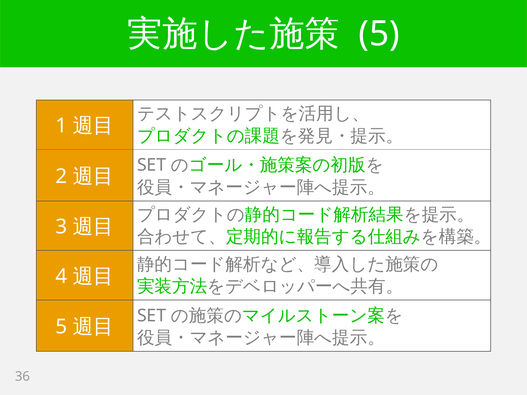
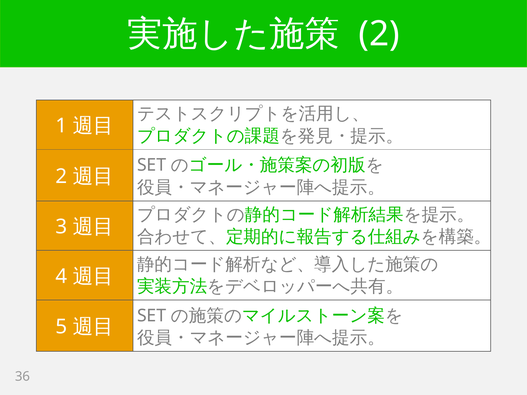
5: 5 -> 2 (379, 34)
